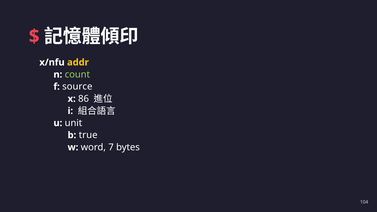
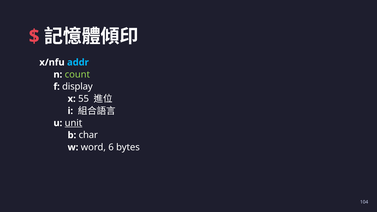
addr colour: yellow -> light blue (78, 62)
source: source -> display (77, 87)
86: 86 -> 55 (84, 99)
unit underline: none -> present (73, 123)
true: true -> char (88, 135)
7: 7 -> 6 (111, 147)
